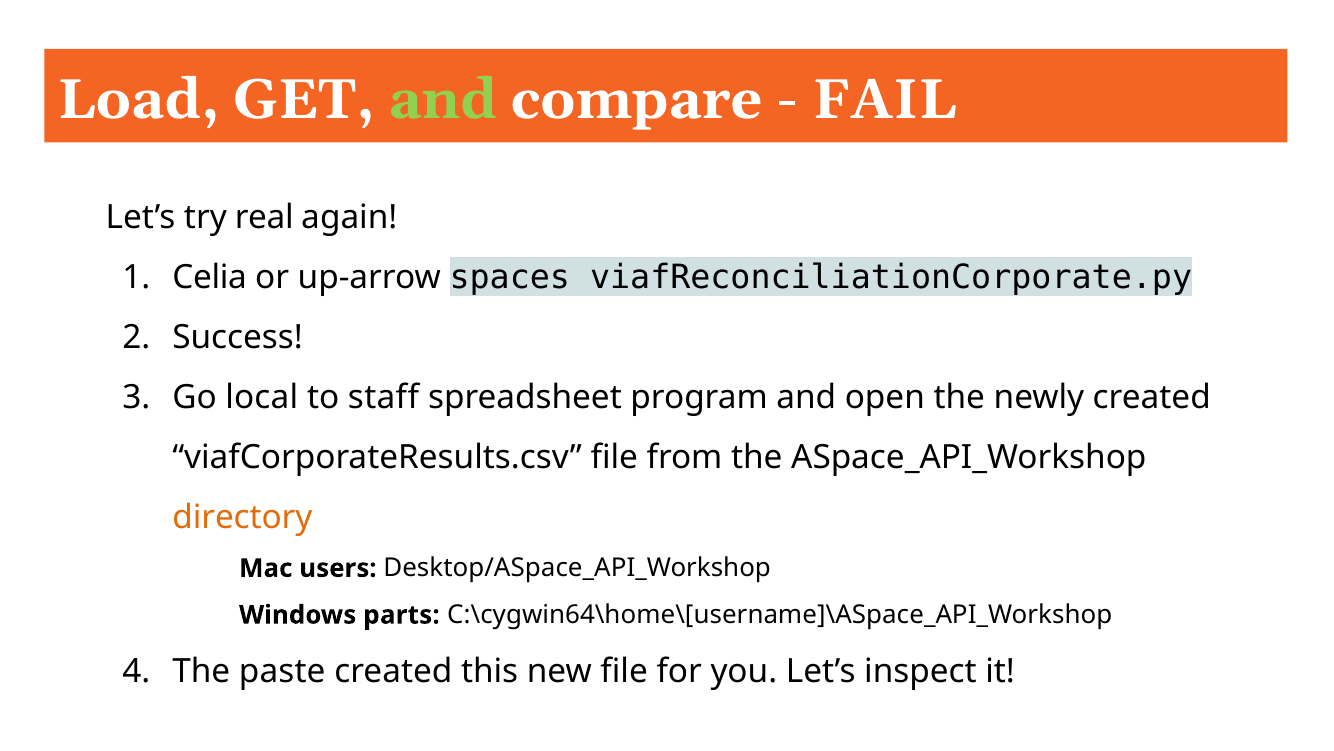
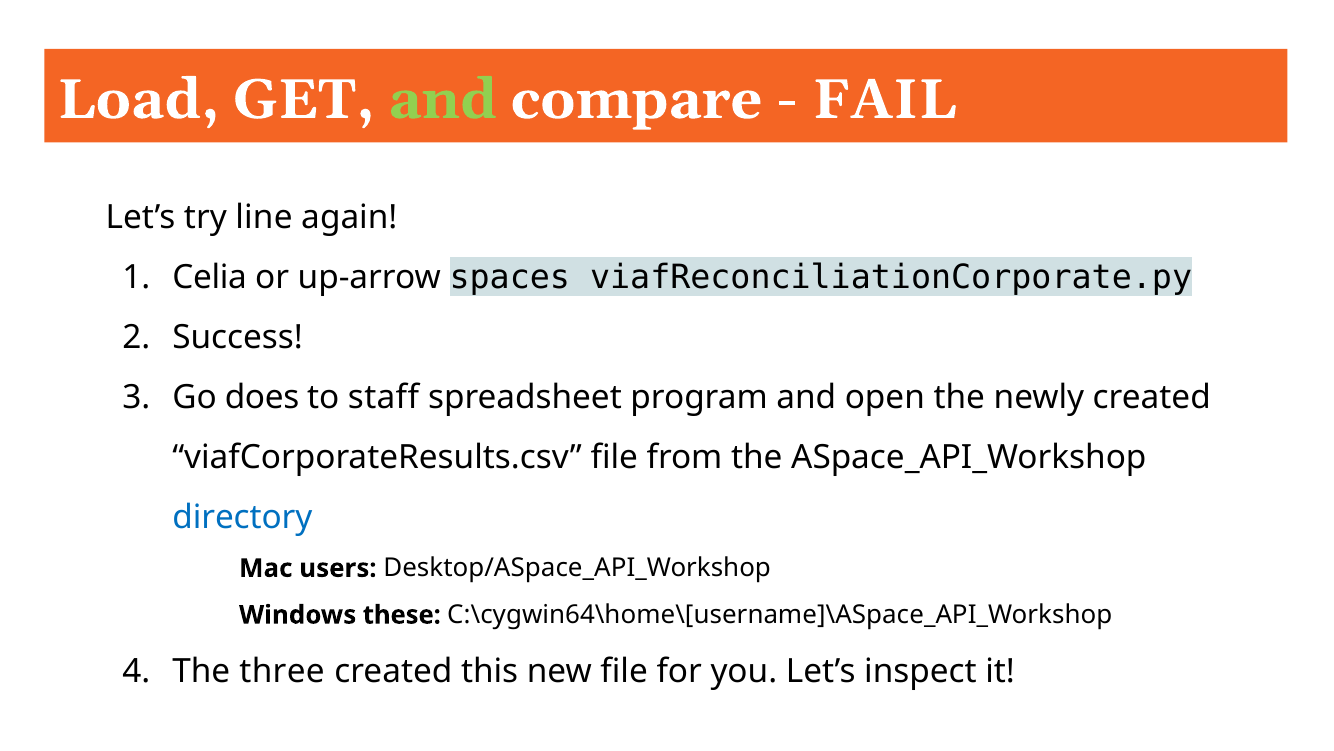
real: real -> line (264, 217)
local: local -> does (262, 397)
directory colour: orange -> blue (242, 517)
parts: parts -> these (402, 615)
paste: paste -> three (282, 671)
